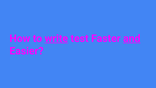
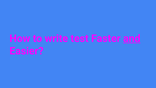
write underline: present -> none (56, 38)
